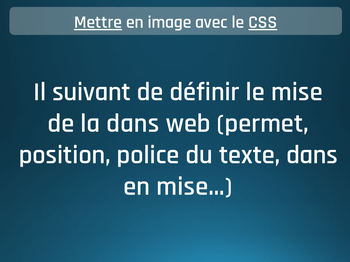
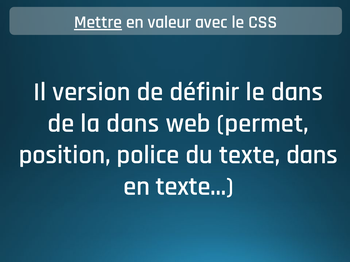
image: image -> valeur (170, 22)
CSS underline: present -> none (263, 22)
suivant: suivant -> version (92, 92)
le mise: mise -> dans (297, 92)
mise…: mise… -> texte… (195, 186)
